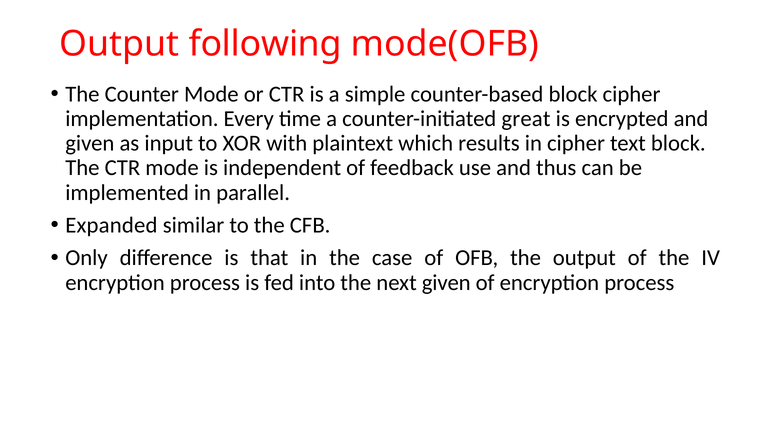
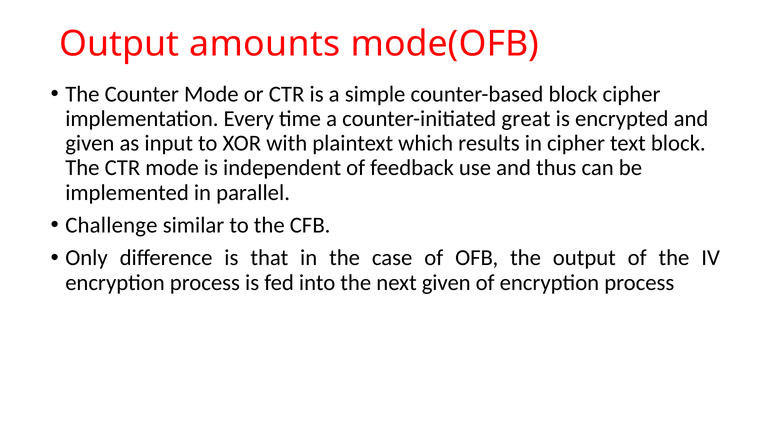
following: following -> amounts (265, 44)
Expanded: Expanded -> Challenge (111, 225)
